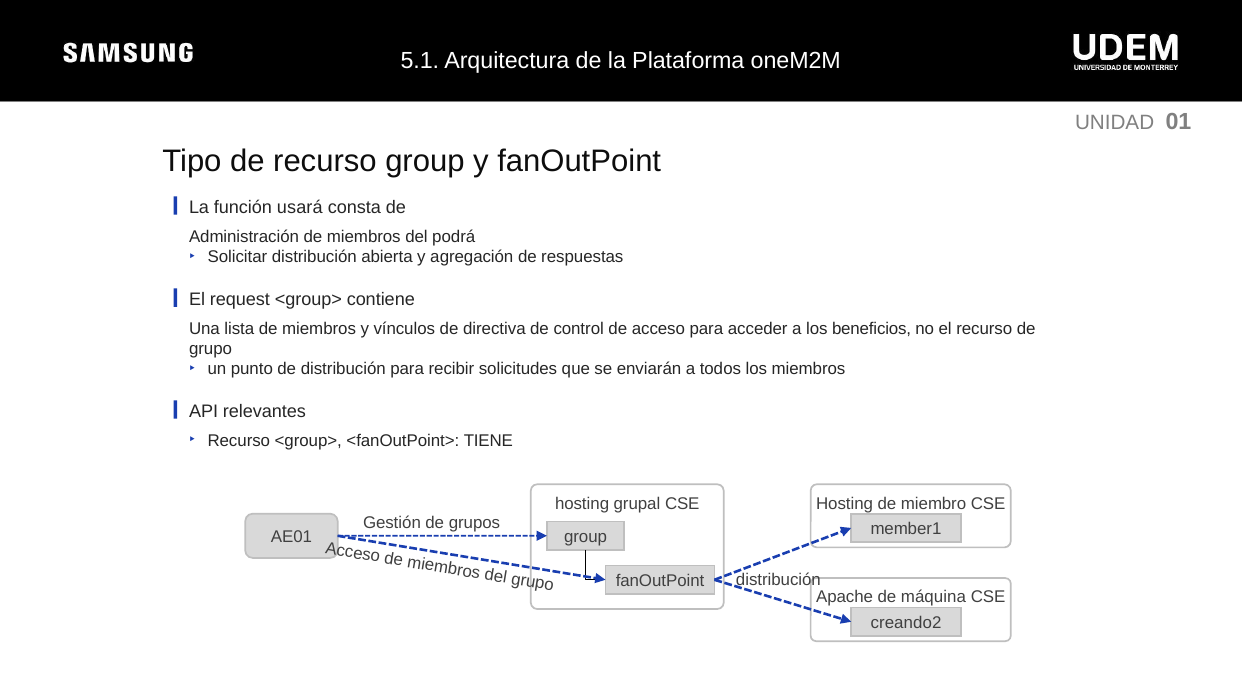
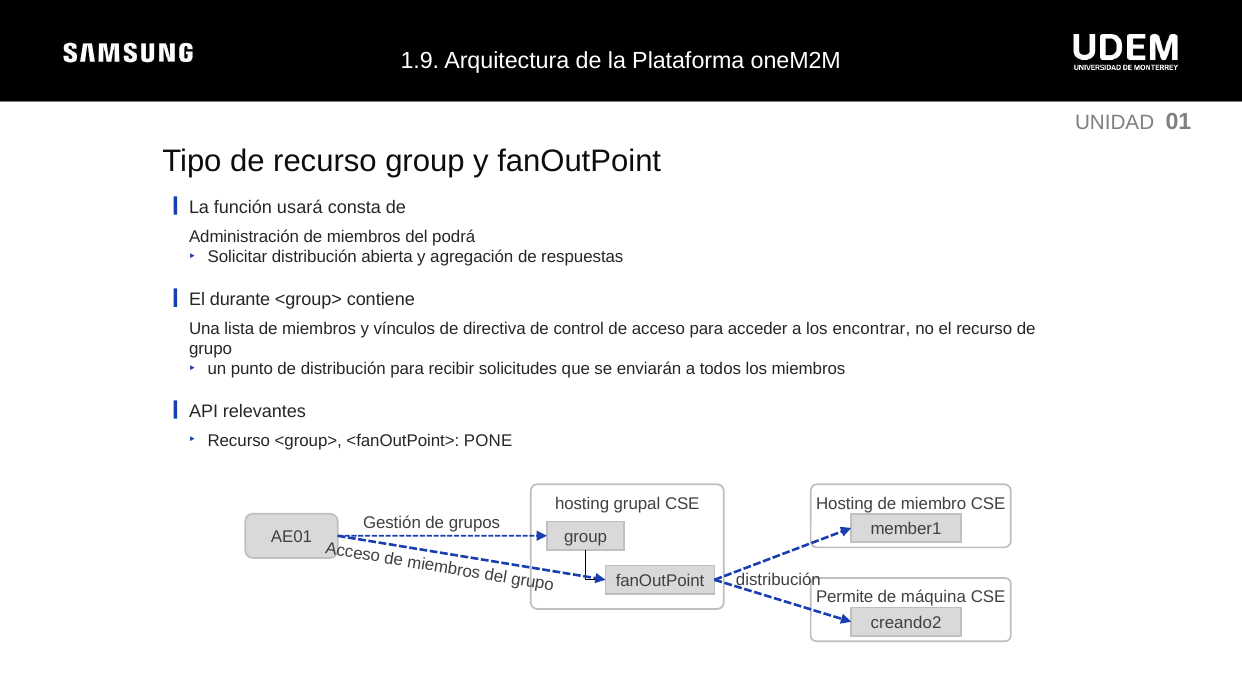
5.1: 5.1 -> 1.9 (420, 60)
request: request -> durante (240, 299)
beneficios: beneficios -> encontrar (871, 329)
TIENE: TIENE -> PONE (488, 440)
Apache: Apache -> Permite (845, 597)
